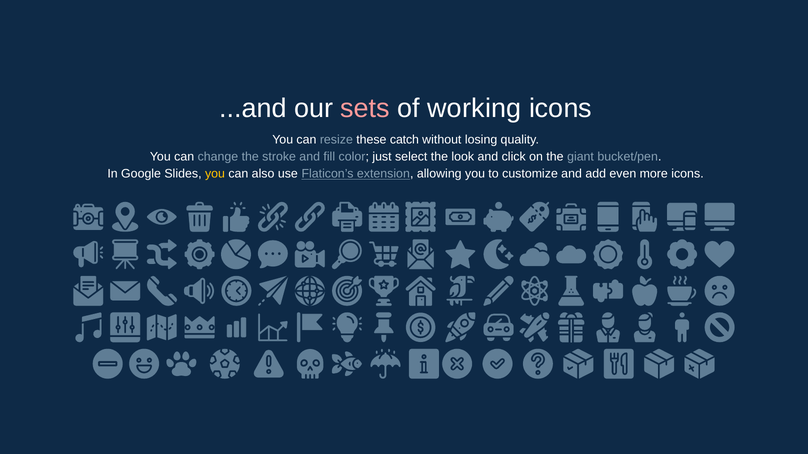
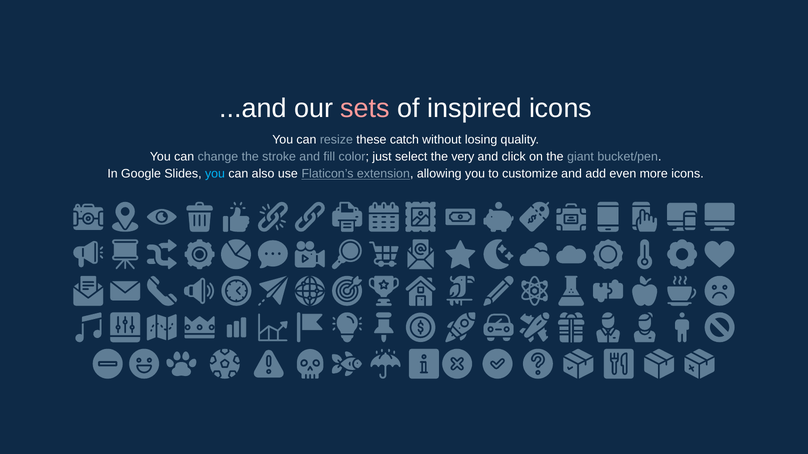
working: working -> inspired (474, 109)
look: look -> very (463, 157)
you colour: yellow -> light blue (215, 174)
